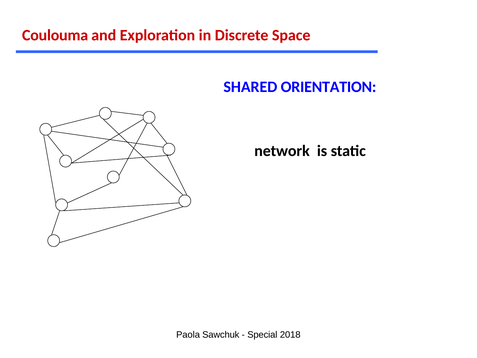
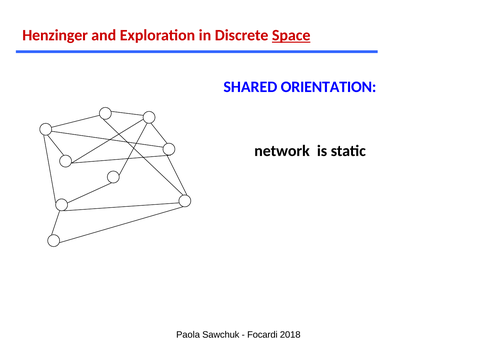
Coulouma: Coulouma -> Henzinger (55, 35)
Space underline: none -> present (291, 35)
Special: Special -> Focardi (262, 335)
